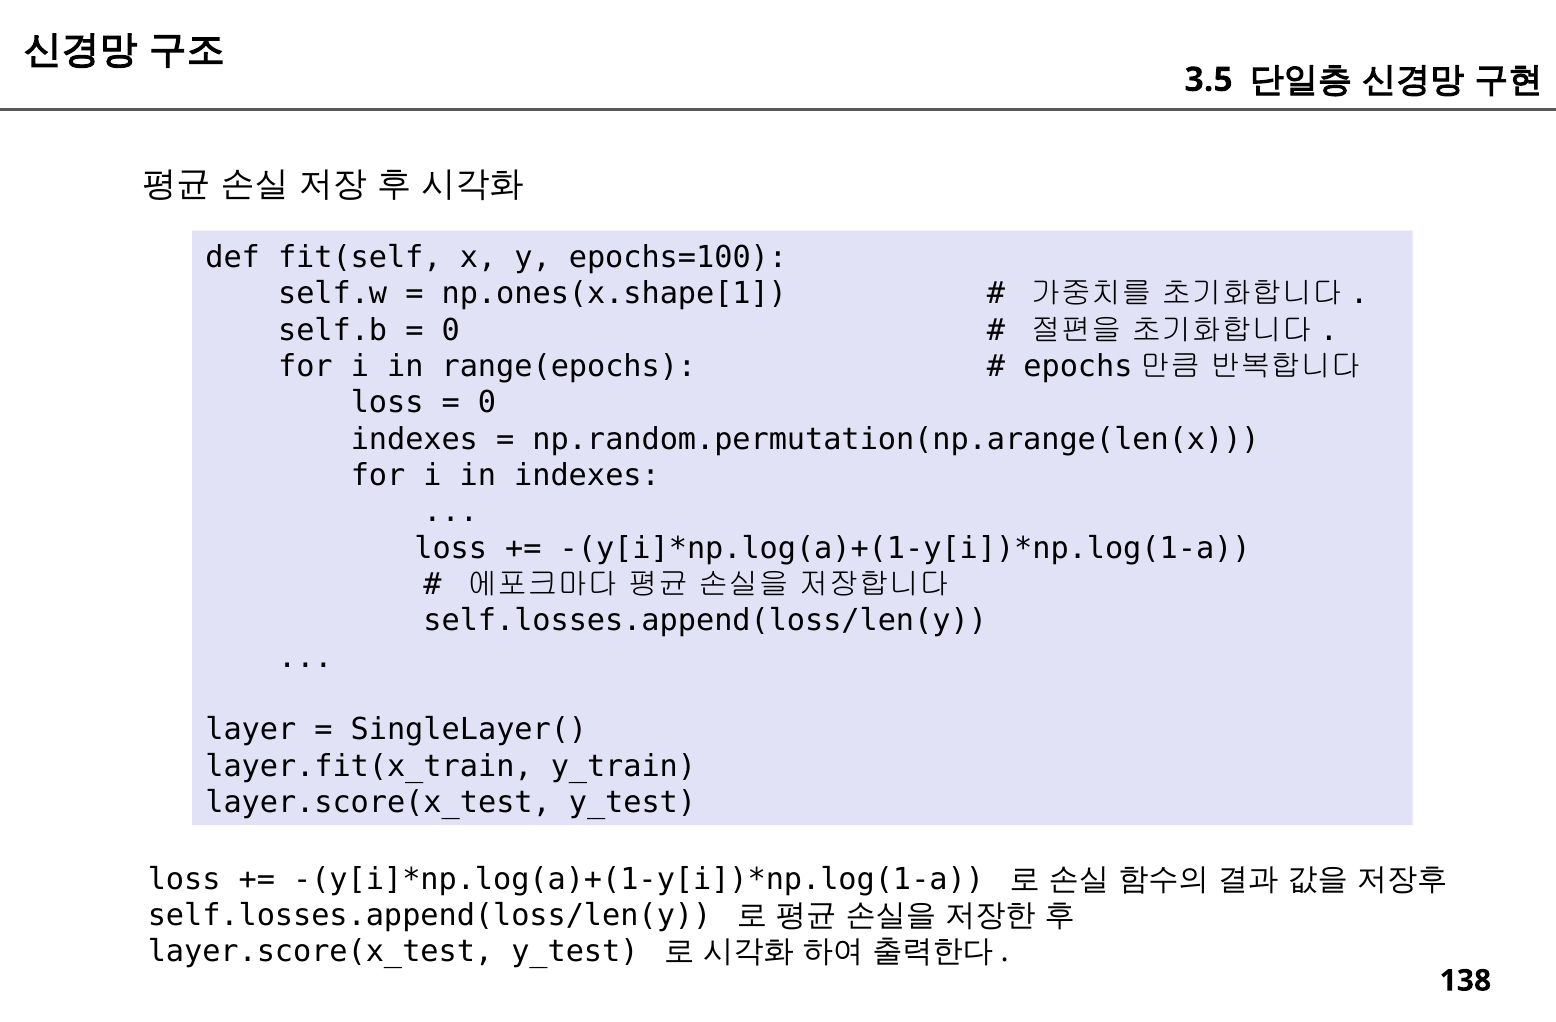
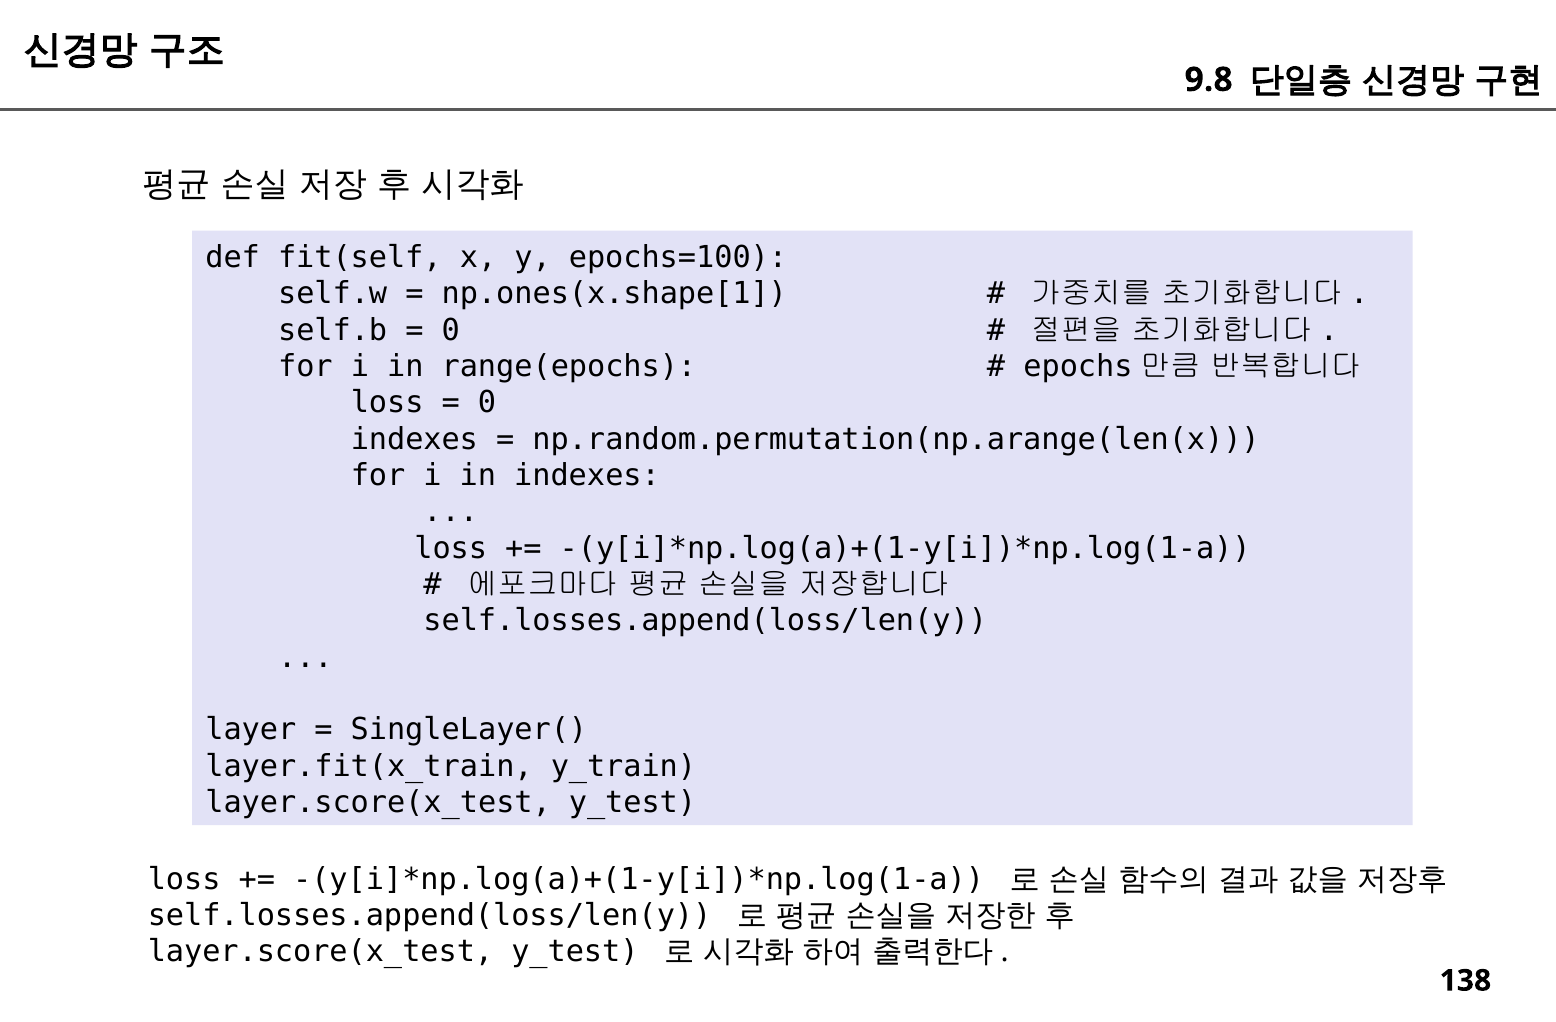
3.5: 3.5 -> 9.8 (1209, 80)
